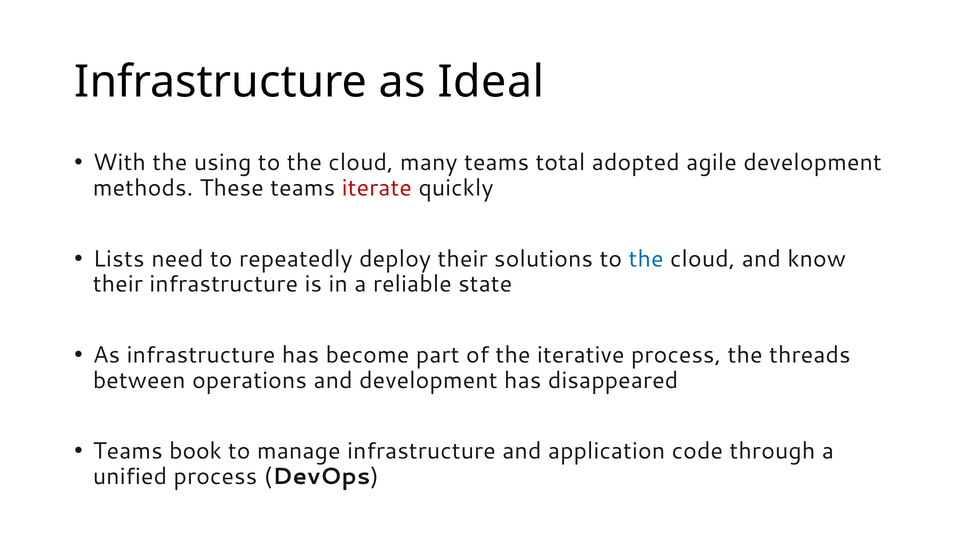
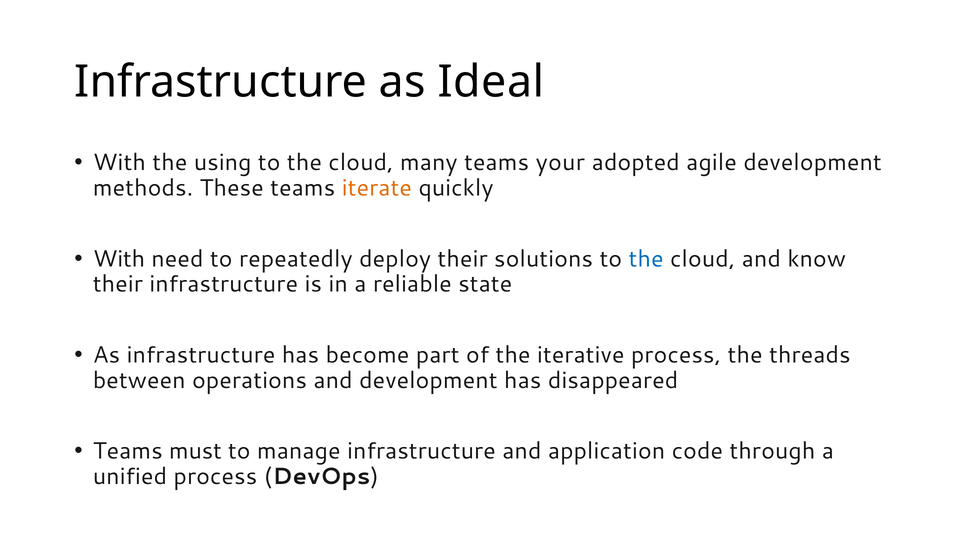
total: total -> your (560, 162)
iterate colour: red -> orange (377, 188)
Lists: Lists -> With (119, 259)
book: book -> must (195, 451)
